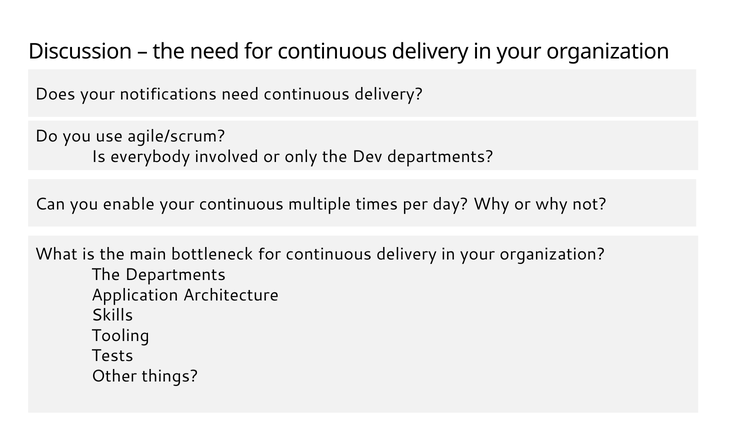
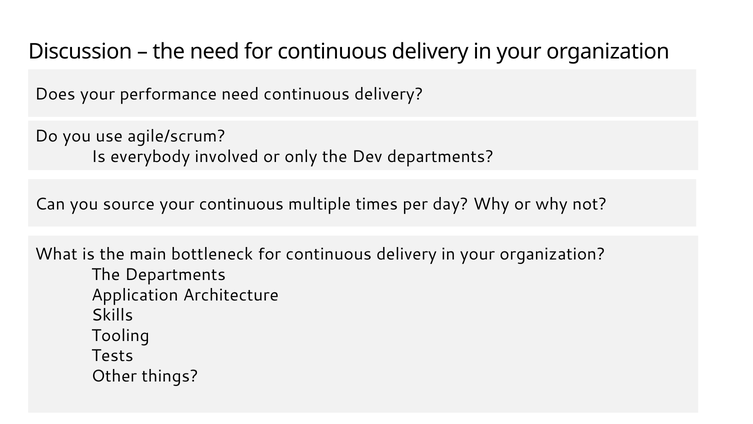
notifications: notifications -> performance (168, 94)
enable: enable -> source (129, 204)
